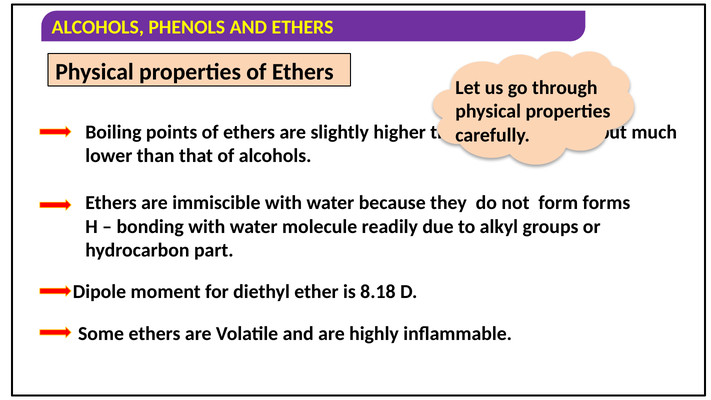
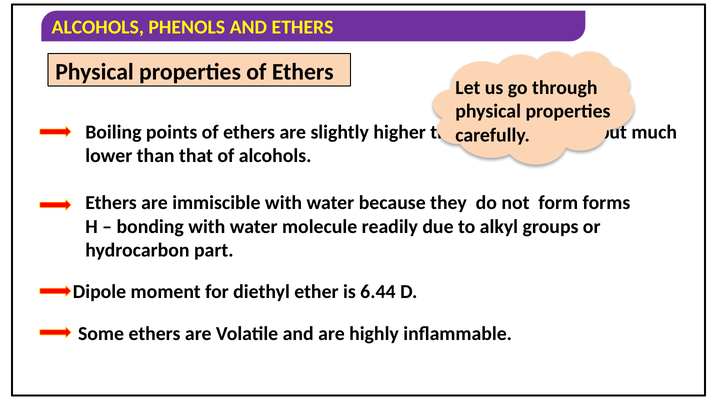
8.18: 8.18 -> 6.44 (378, 292)
